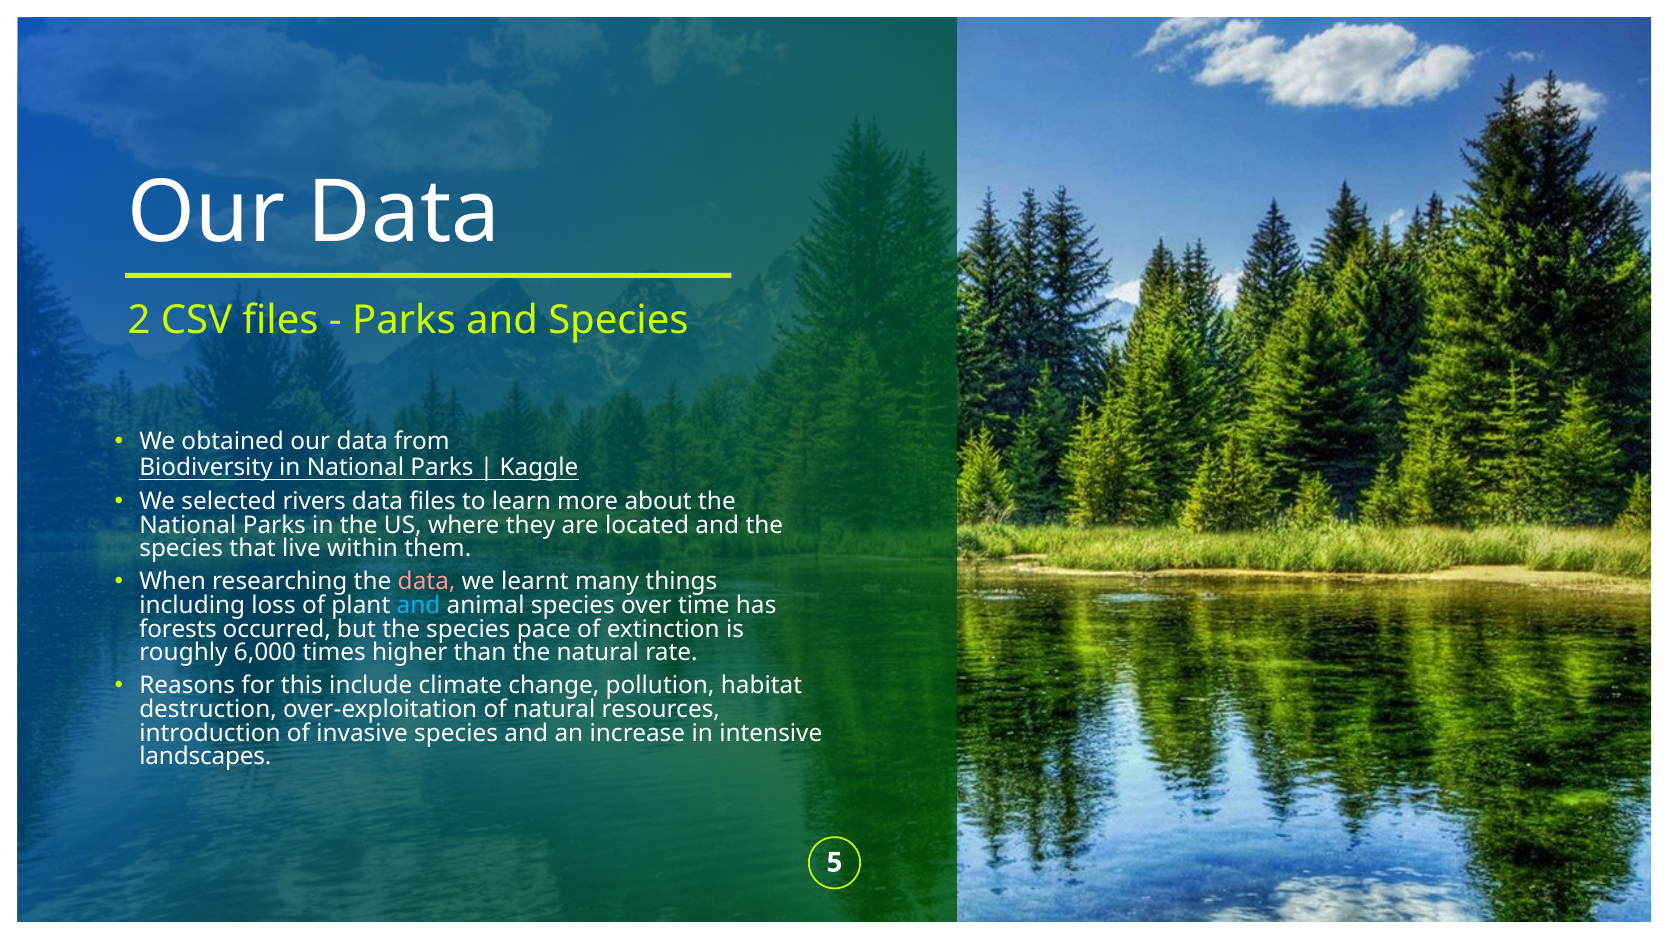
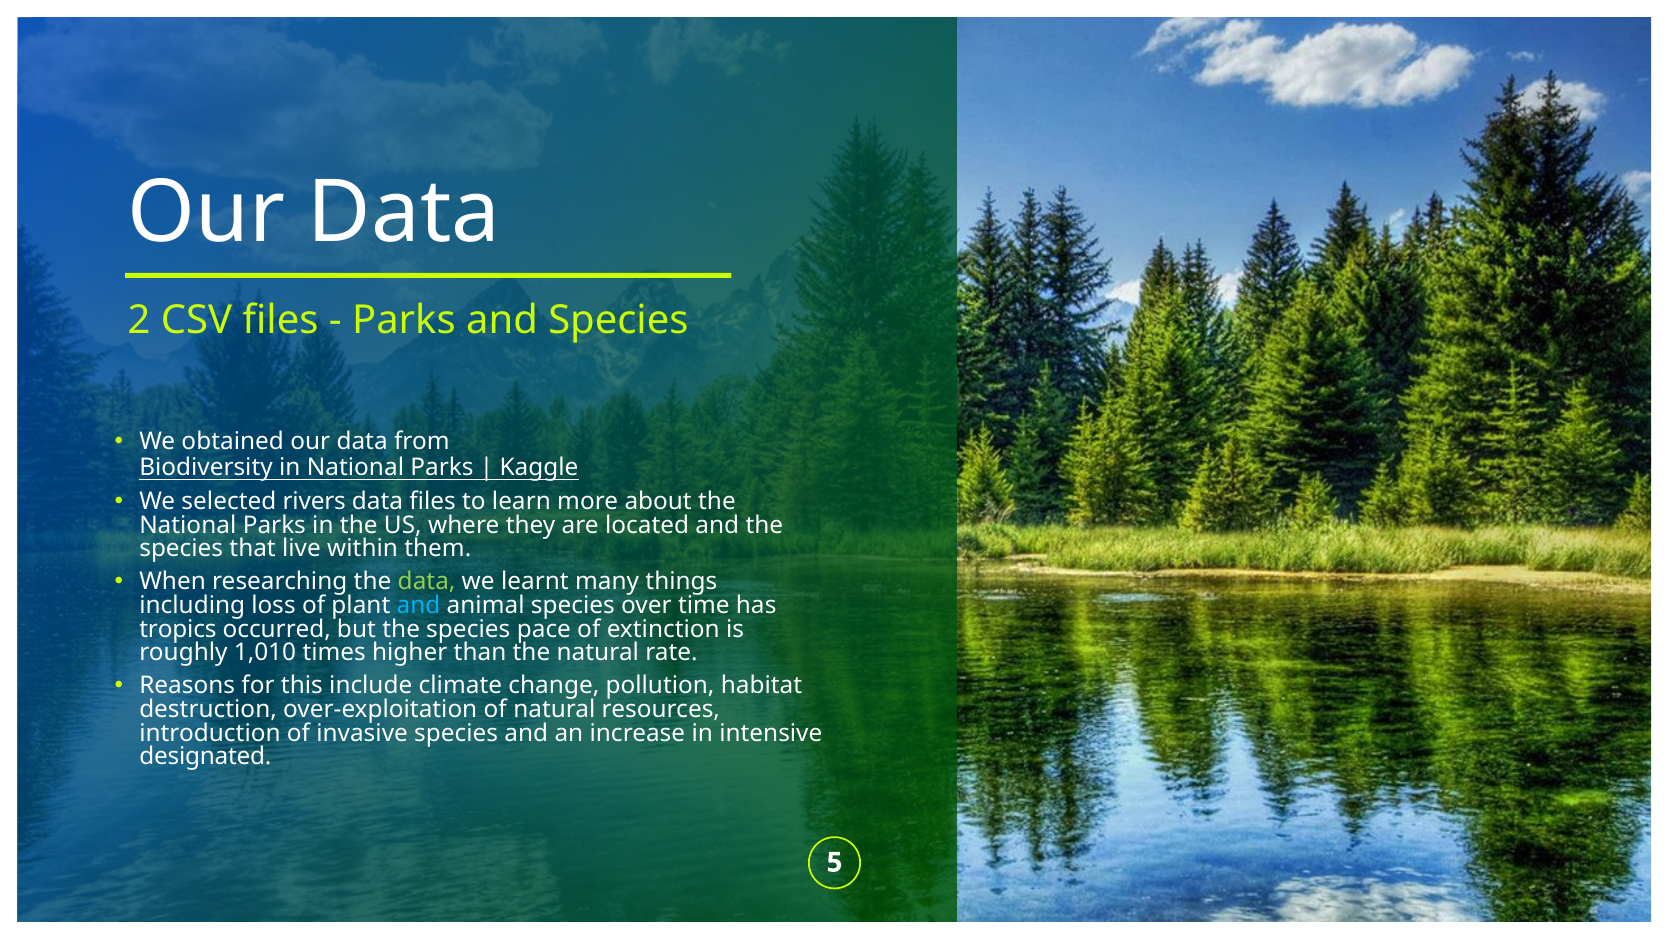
data colour: pink -> light green (427, 582)
forests: forests -> tropics (178, 629)
6,000: 6,000 -> 1,010 (265, 653)
landscapes: landscapes -> designated (205, 757)
